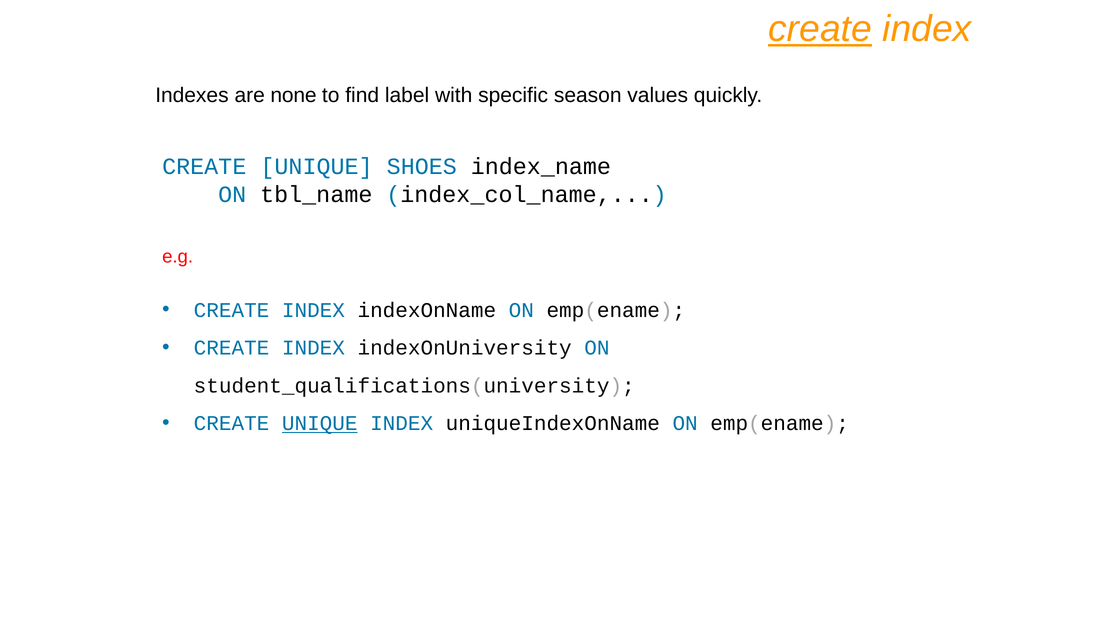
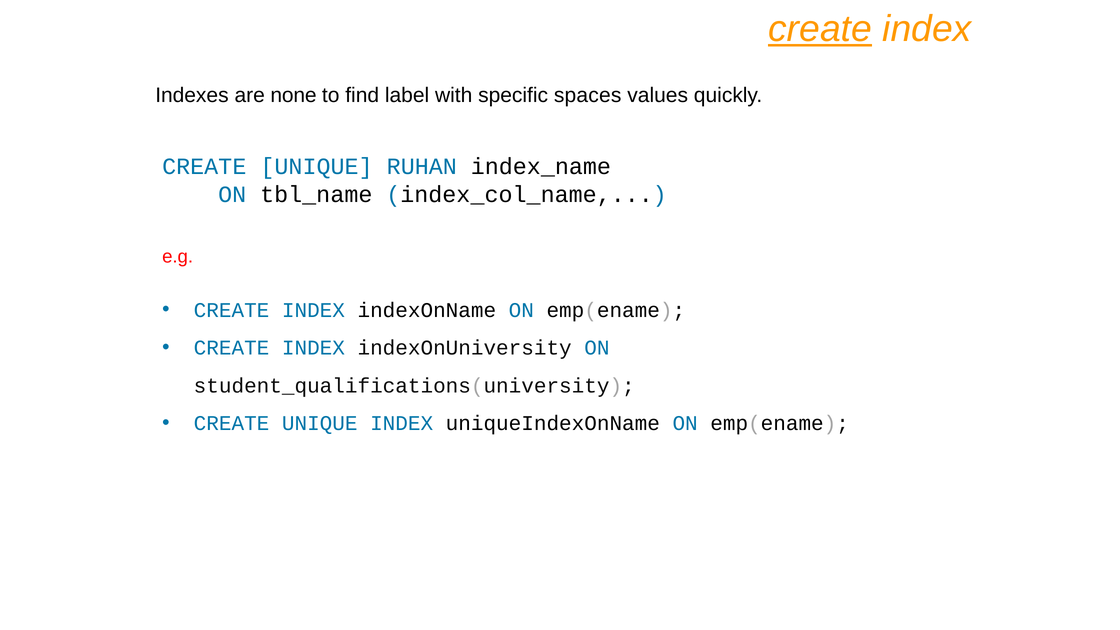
season: season -> spaces (588, 95)
SHOES: SHOES -> RUHAN (422, 167)
UNIQUE underline: present -> none (320, 424)
